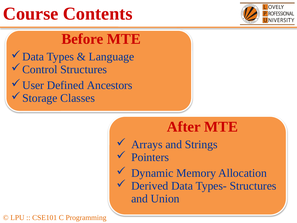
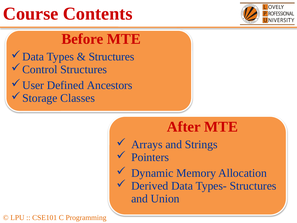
Language: Language -> Structures (112, 57)
